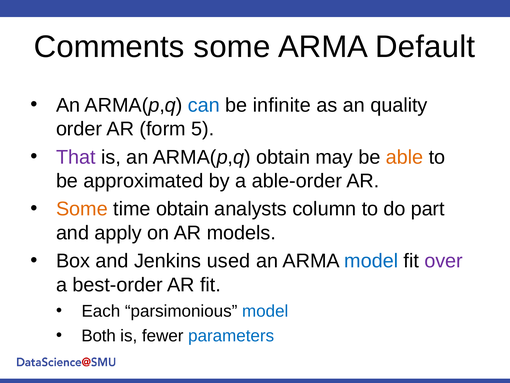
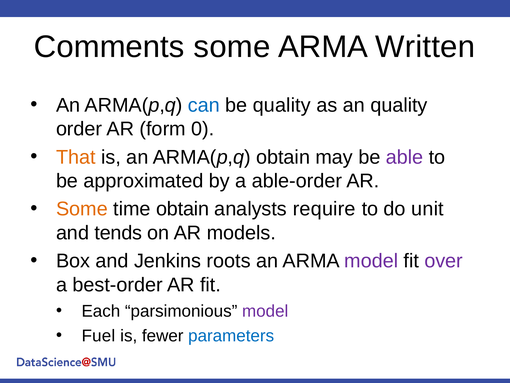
Default: Default -> Written (425, 47)
be infinite: infinite -> quality (282, 105)
5: 5 -> 0 (203, 129)
That colour: purple -> orange (76, 157)
able colour: orange -> purple (405, 157)
column: column -> require (324, 209)
part: part -> unit (428, 209)
apply: apply -> tends (118, 233)
used: used -> roots (229, 261)
model colour: blue -> purple (371, 261)
model colour: blue -> purple (265, 311)
Both: Both -> Fuel (98, 335)
